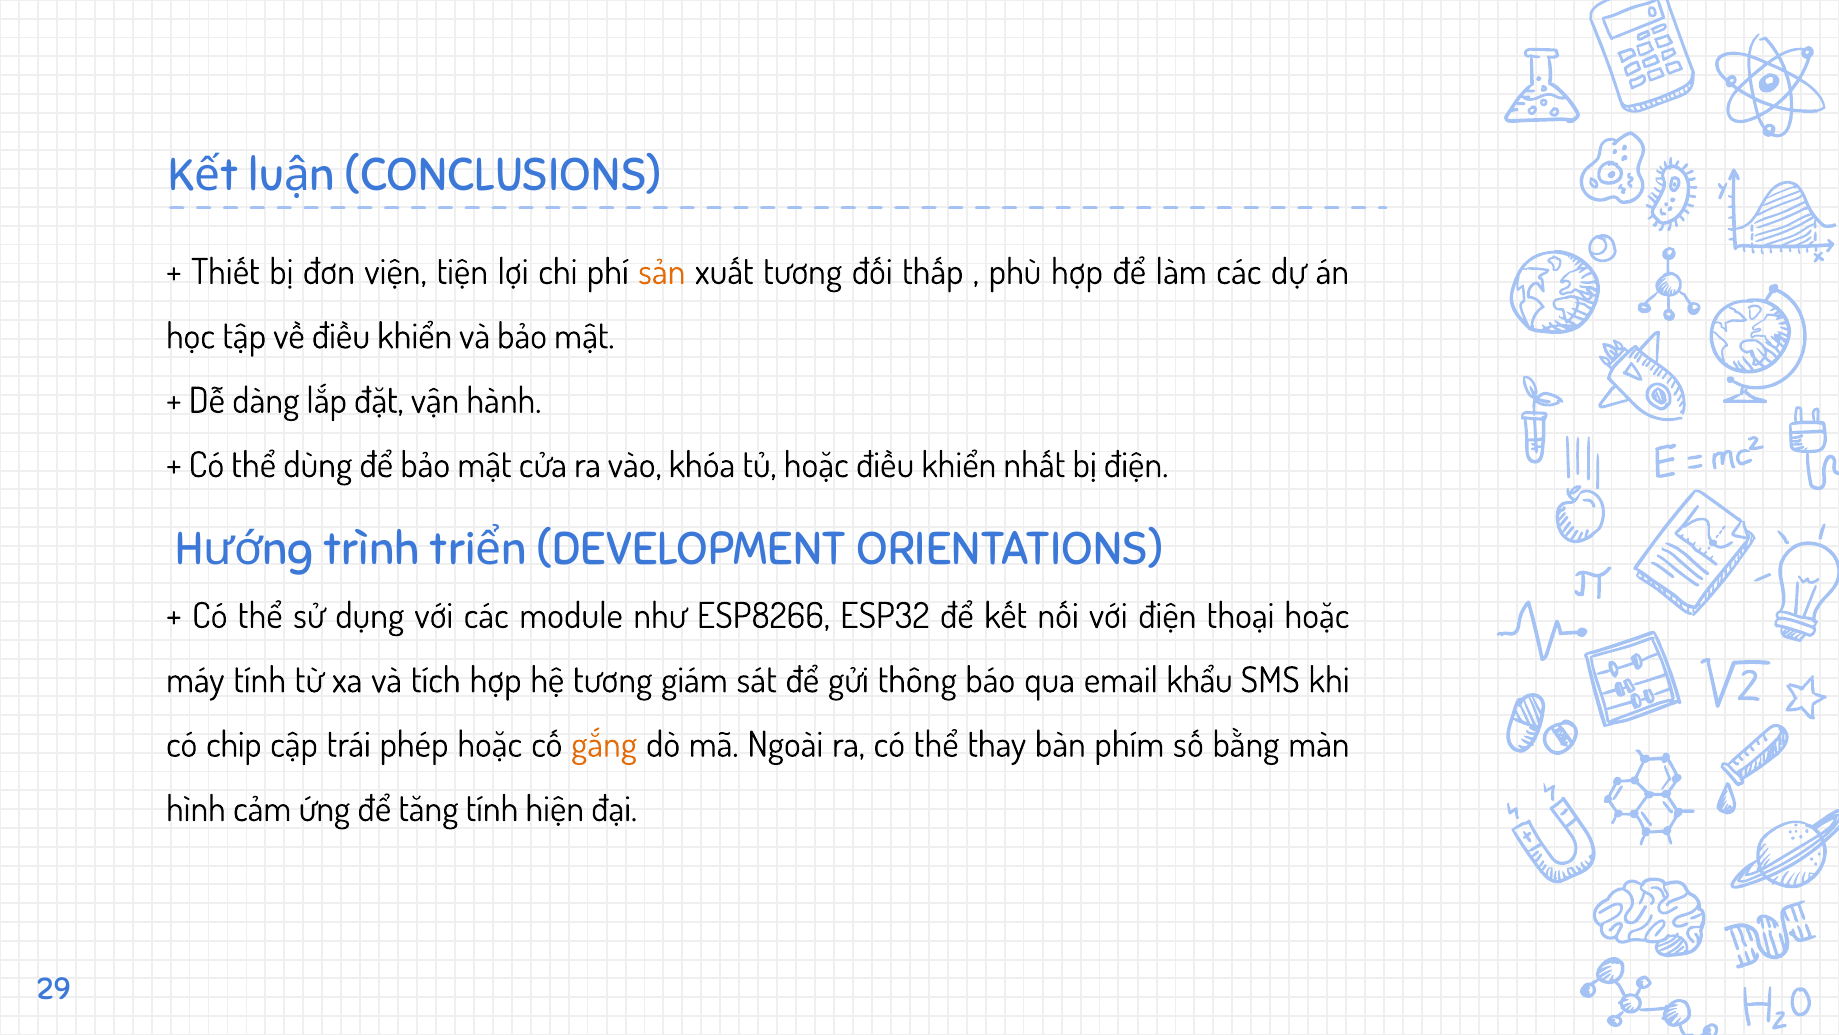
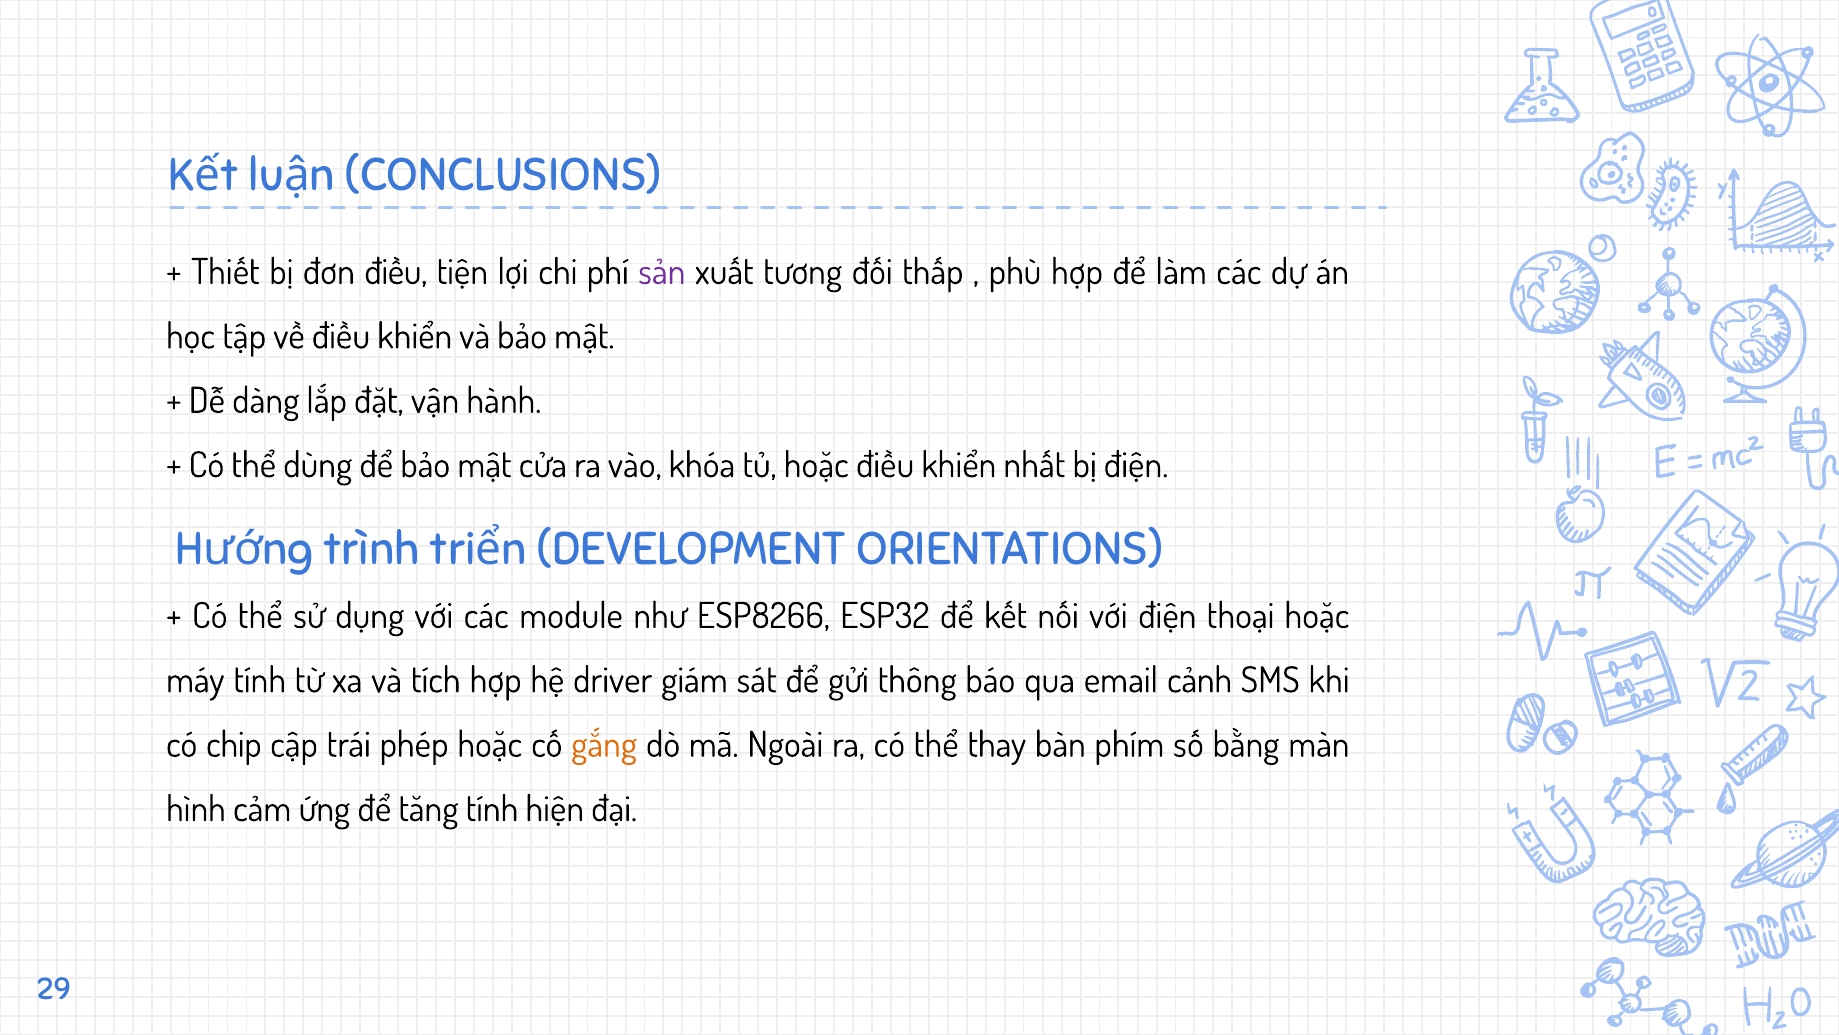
đơn viện: viện -> điều (396, 272)
sản colour: orange -> purple (662, 272)
hệ tương: tương -> driver (613, 680)
khẩu: khẩu -> cảnh (1199, 680)
